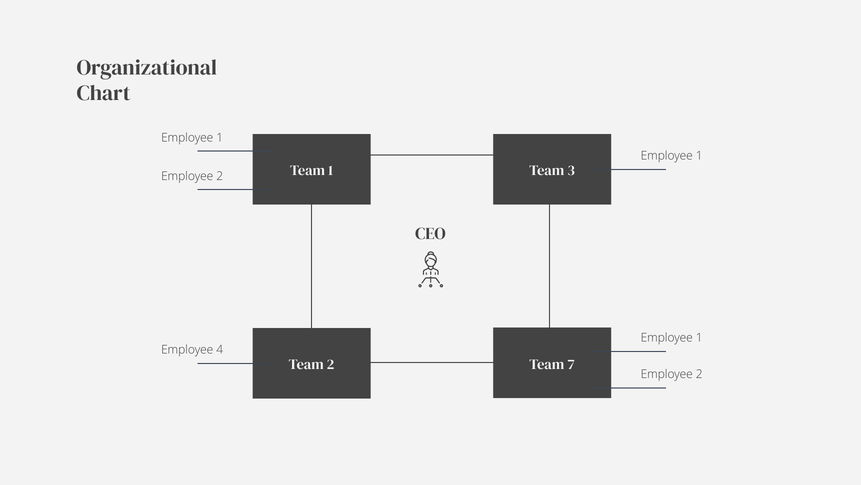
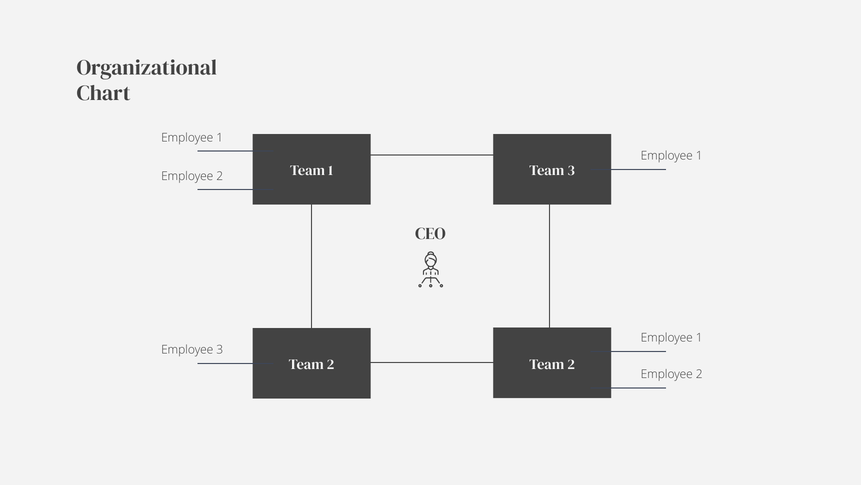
Employee 4: 4 -> 3 (220, 349)
7: 7 -> 2 (571, 364)
